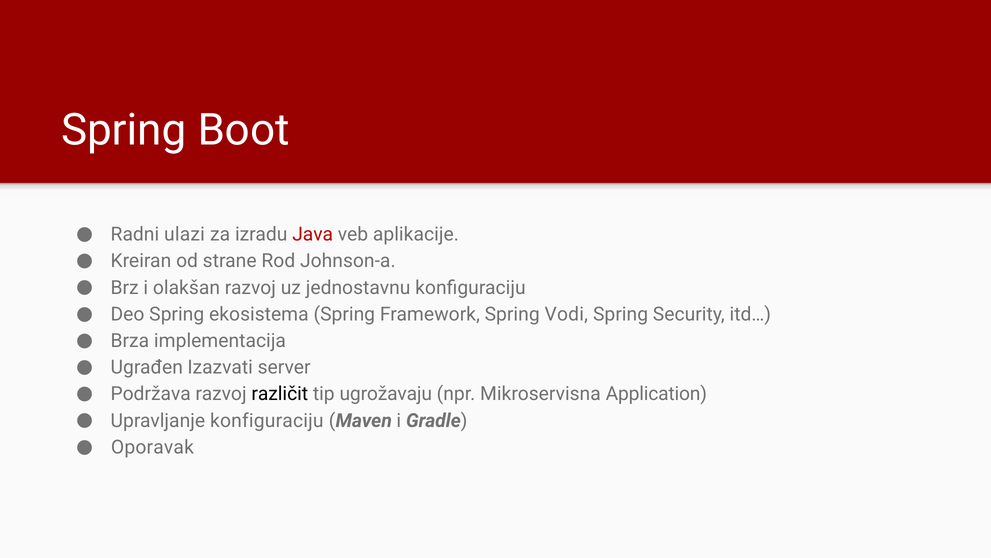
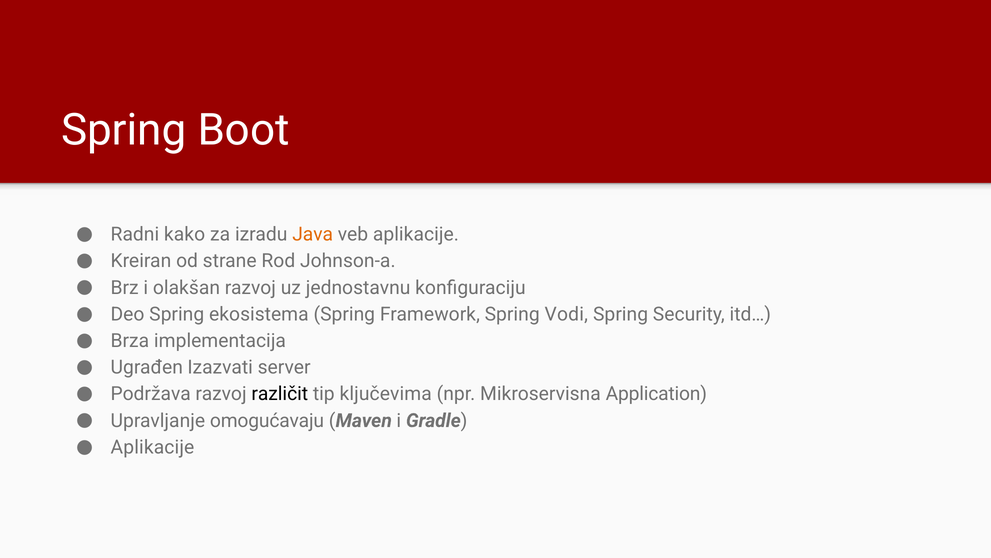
ulazi: ulazi -> kako (185, 234)
Java colour: red -> orange (313, 234)
ugrožavaju: ugrožavaju -> ključevima (386, 394)
Upravljanje konfiguraciju: konfiguraciju -> omogućavaju (267, 420)
Oporavak: Oporavak -> Aplikacije (152, 447)
